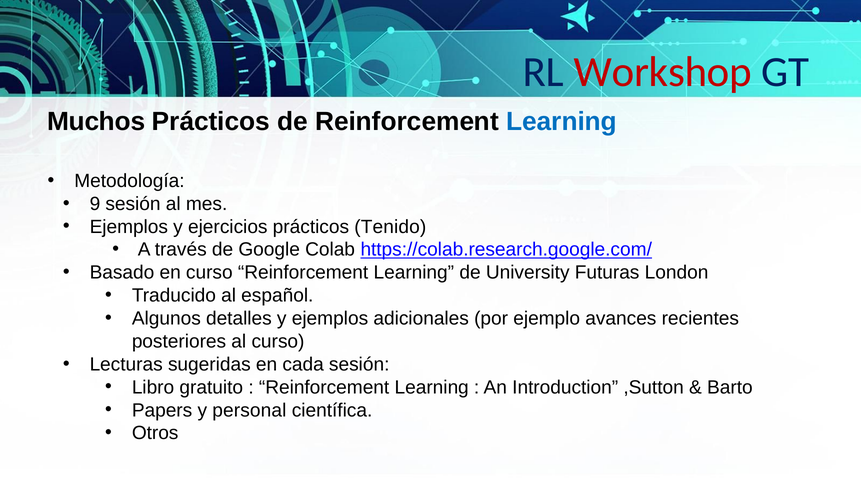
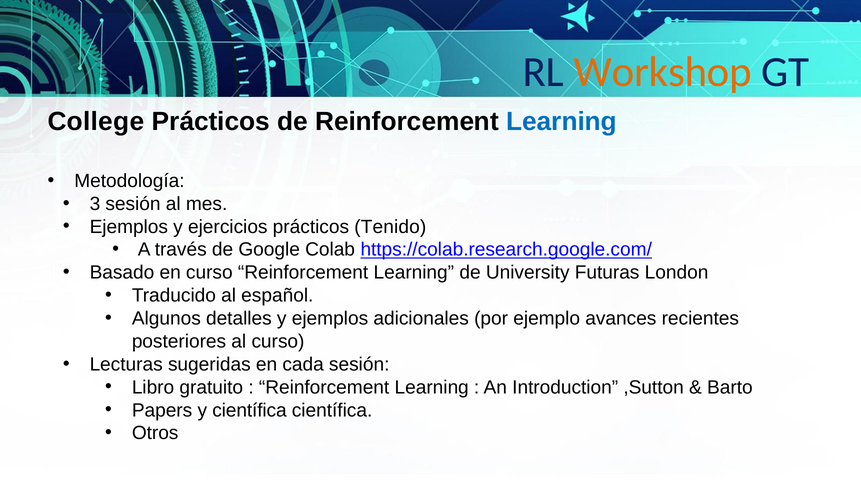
Workshop colour: red -> orange (663, 72)
Muchos: Muchos -> College (96, 121)
9: 9 -> 3 (95, 204)
y personal: personal -> científica (249, 410)
